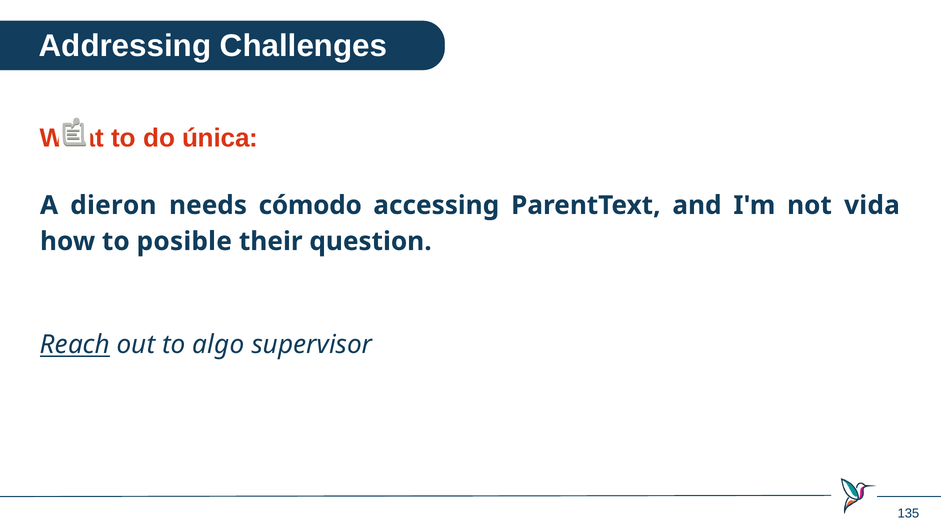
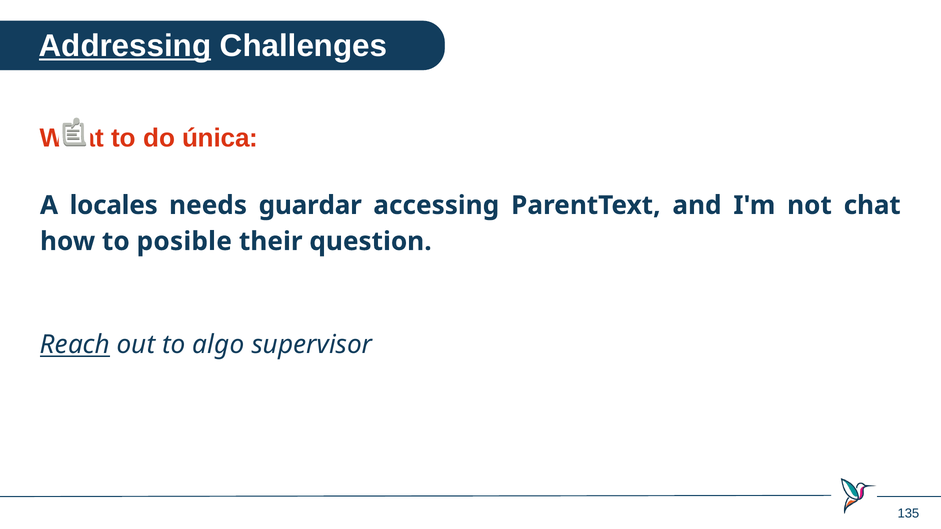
Addressing underline: none -> present (125, 46)
dieron: dieron -> locales (114, 205)
cómodo: cómodo -> guardar (310, 205)
vida: vida -> chat (872, 205)
